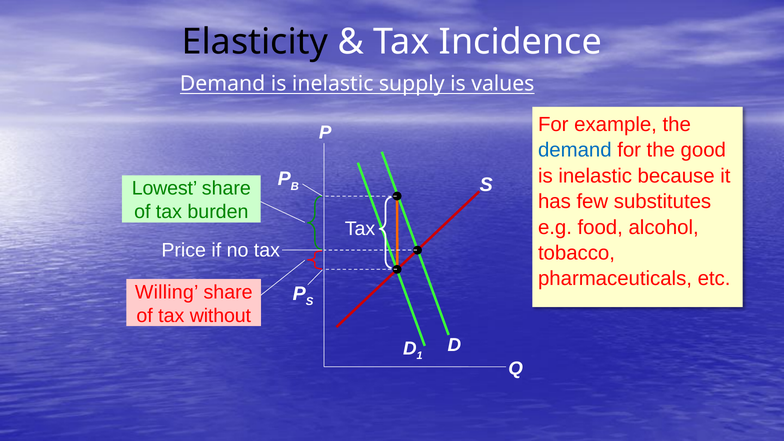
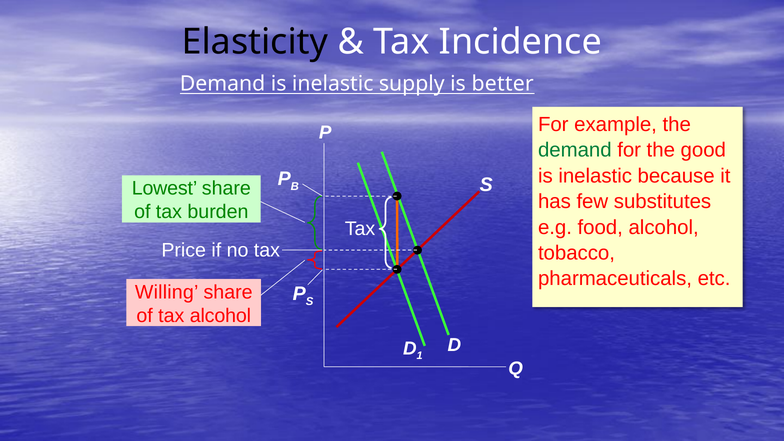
values: values -> better (503, 84)
demand colour: blue -> green (575, 150)
tax without: without -> alcohol (220, 316)
